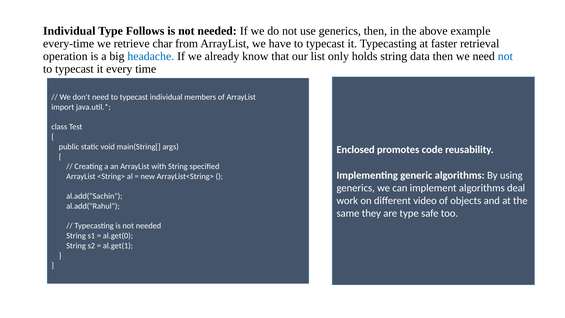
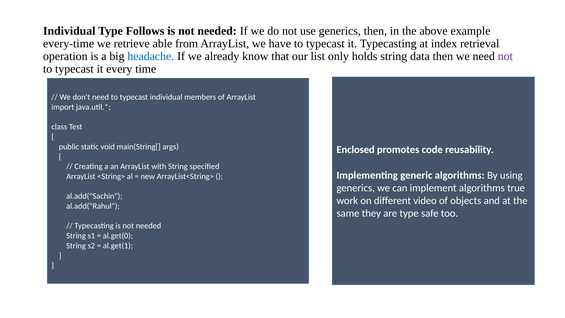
char: char -> able (162, 44)
faster: faster -> index (444, 44)
not colour: blue -> purple (505, 56)
deal: deal -> true (516, 188)
